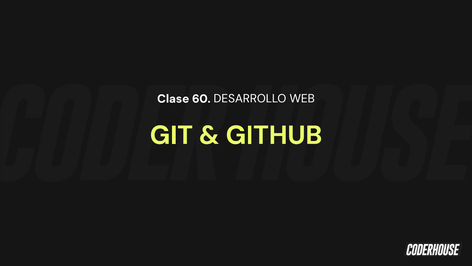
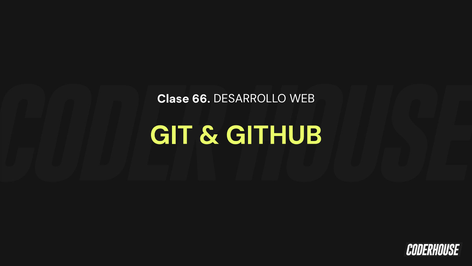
60: 60 -> 66 (201, 99)
